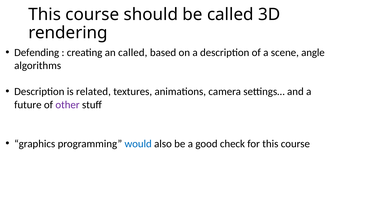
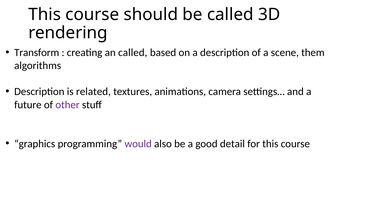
Defending: Defending -> Transform (37, 53)
angle: angle -> them (313, 53)
would colour: blue -> purple (138, 144)
check: check -> detail (232, 144)
